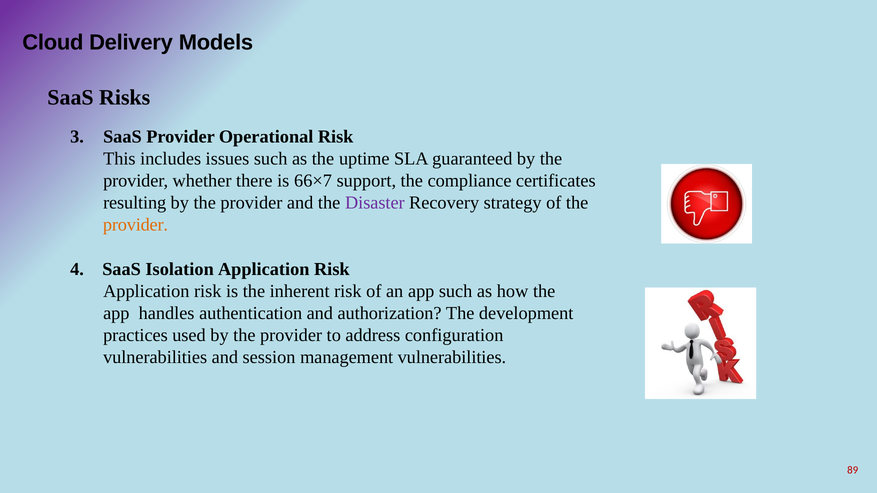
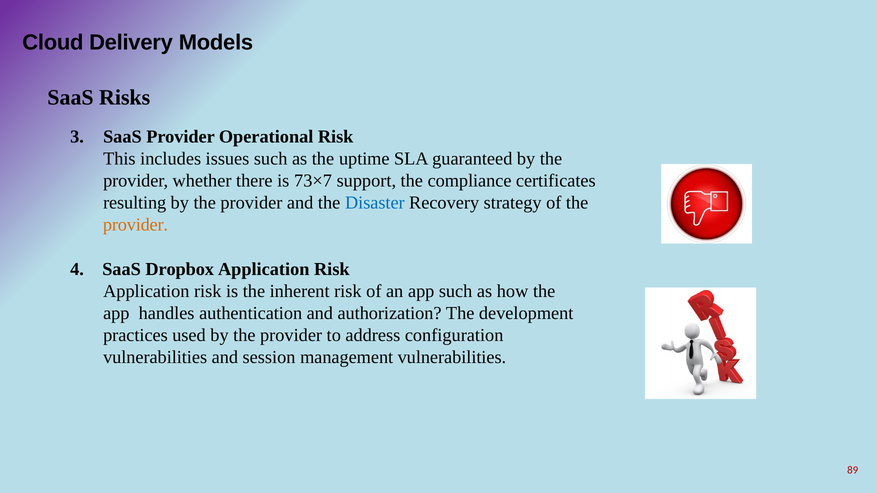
66×7: 66×7 -> 73×7 (313, 181)
Disaster colour: purple -> blue (375, 203)
Isolation: Isolation -> Dropbox (180, 269)
